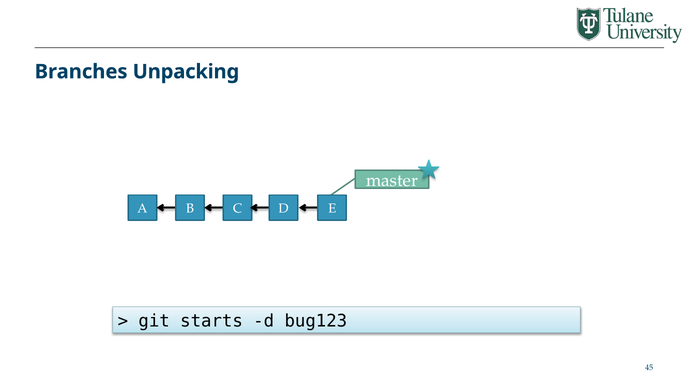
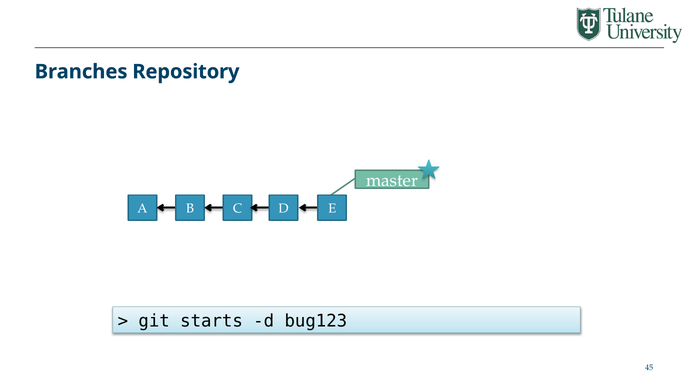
Unpacking: Unpacking -> Repository (186, 72)
